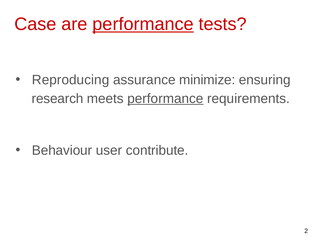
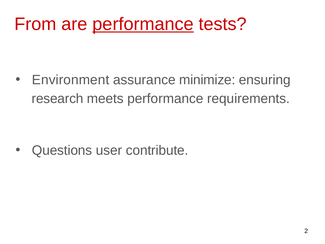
Case: Case -> From (35, 24)
Reproducing: Reproducing -> Environment (71, 80)
performance underline: present -> none (165, 99)
Behaviour: Behaviour -> Questions (62, 150)
